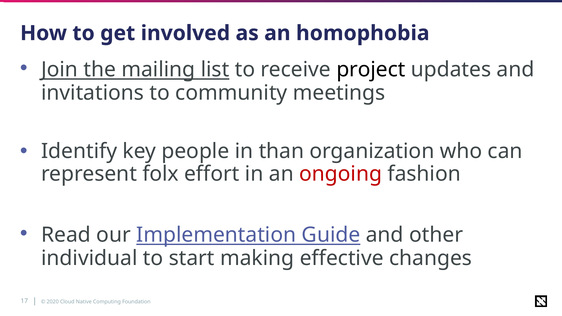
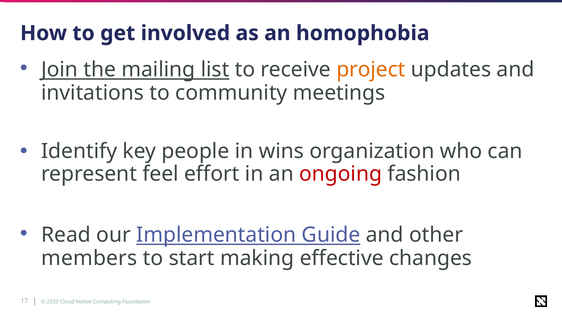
project colour: black -> orange (371, 69)
than: than -> wins (281, 151)
folx: folx -> feel (161, 174)
individual: individual -> members (89, 258)
